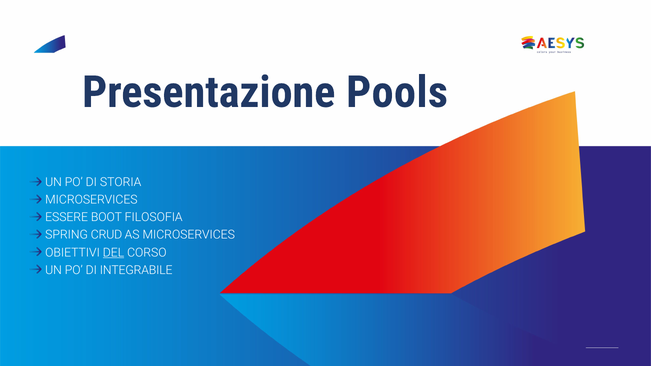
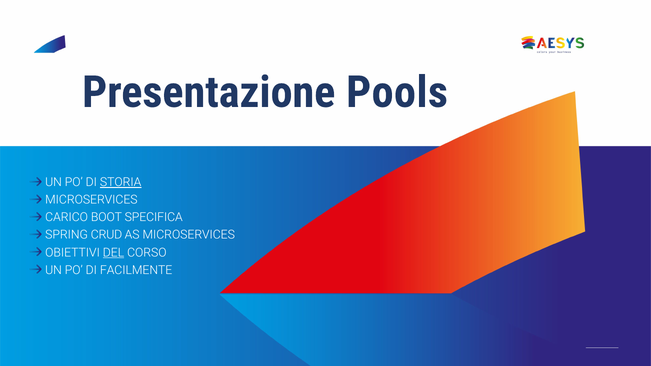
STORIA underline: none -> present (121, 182)
ESSERE: ESSERE -> CARICO (67, 217)
FILOSOFIA: FILOSOFIA -> SPECIFICA (154, 217)
INTEGRABILE: INTEGRABILE -> FACILMENTE (136, 270)
